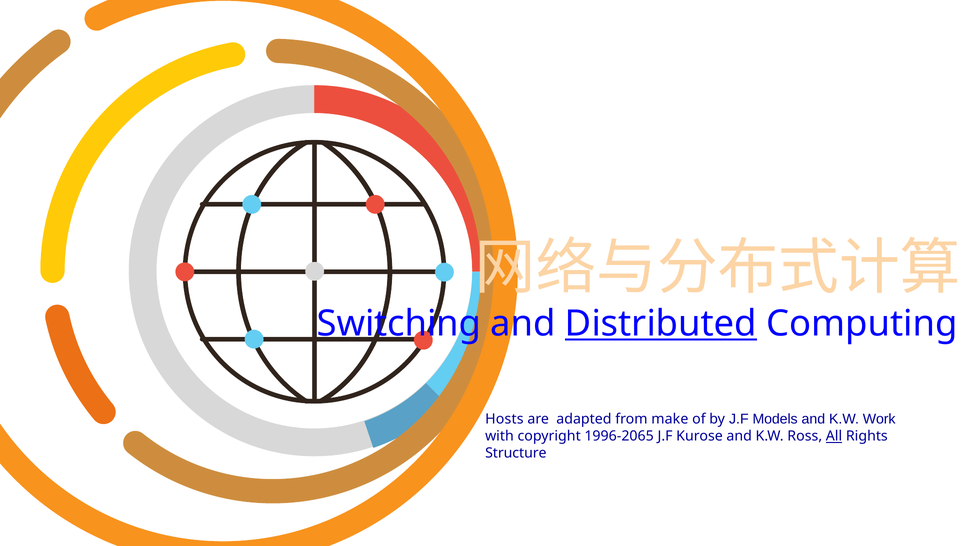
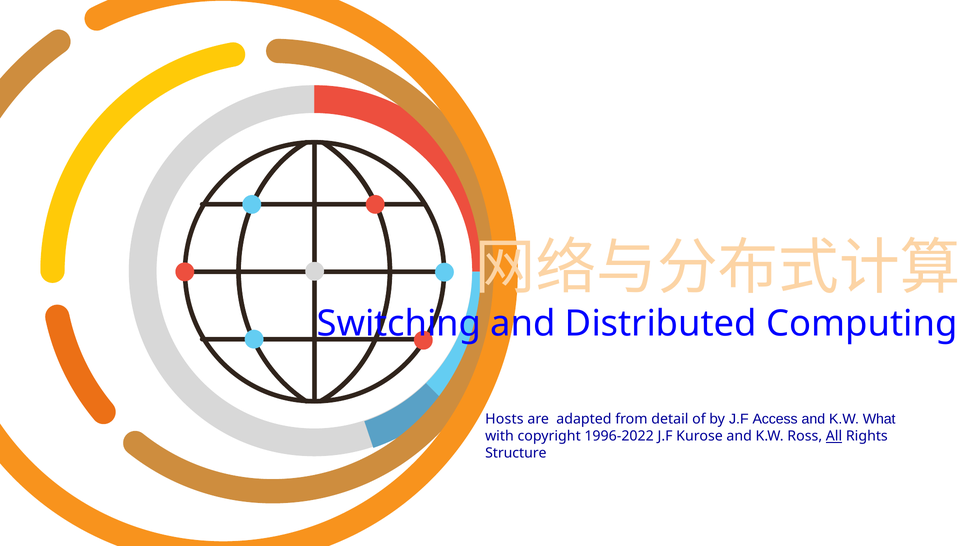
Distributed underline: present -> none (661, 324)
make: make -> detail (670, 419)
Models: Models -> Access (775, 419)
Work: Work -> What (879, 419)
1996-2065: 1996-2065 -> 1996-2022 (619, 436)
